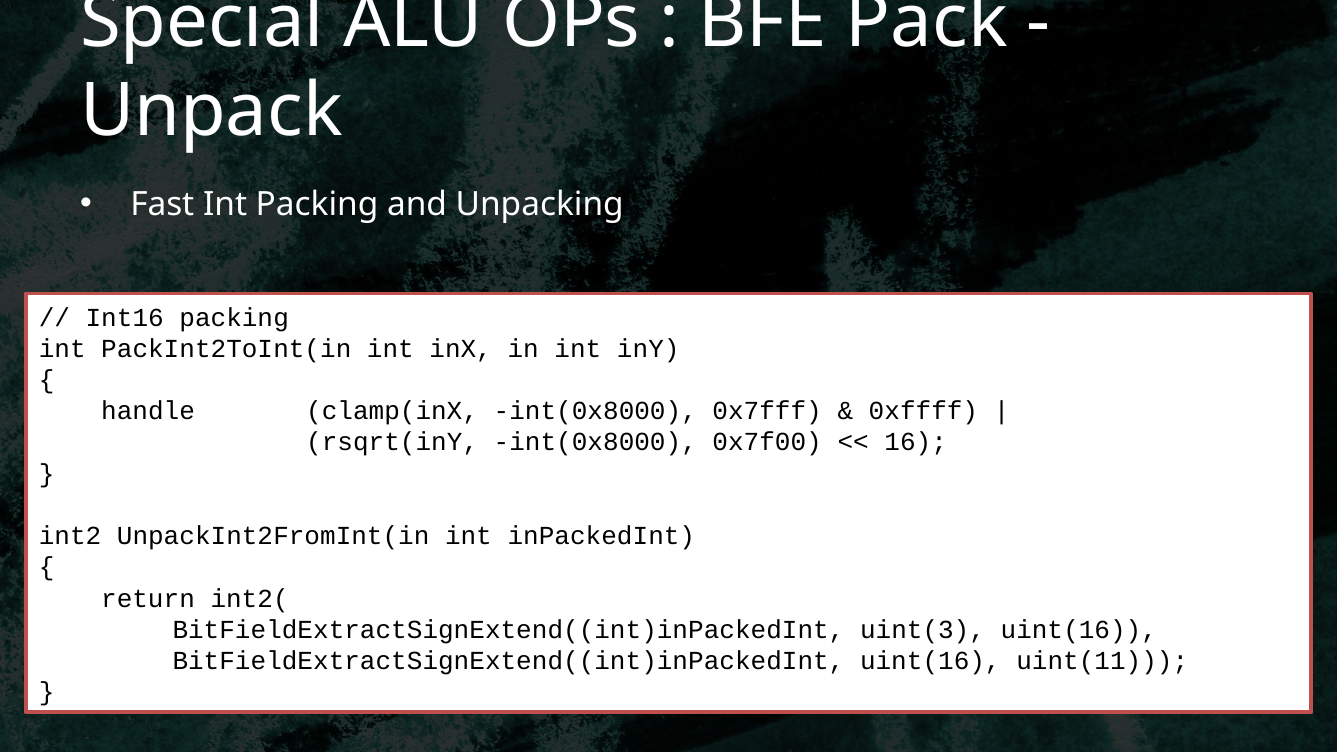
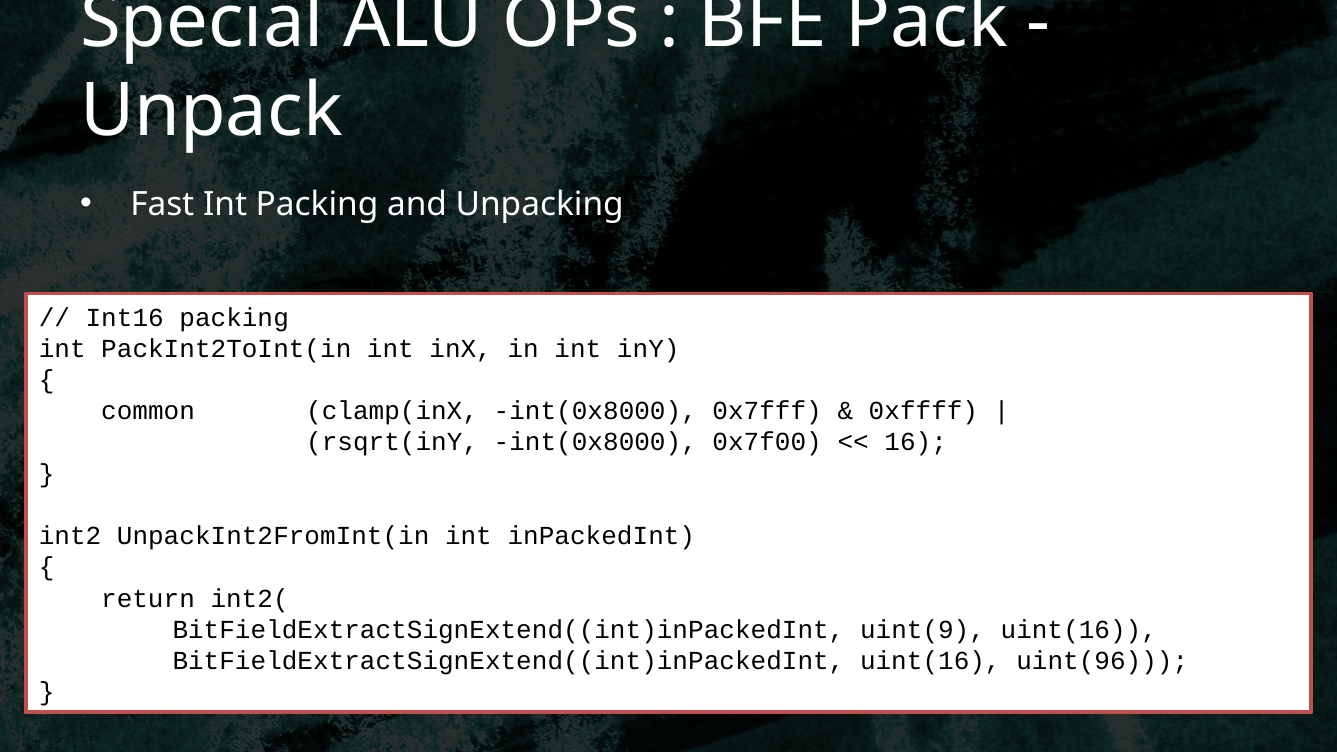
handle: handle -> common (148, 411)
uint(3: uint(3 -> uint(9 (923, 630)
uint(11: uint(11 -> uint(96 (1102, 661)
